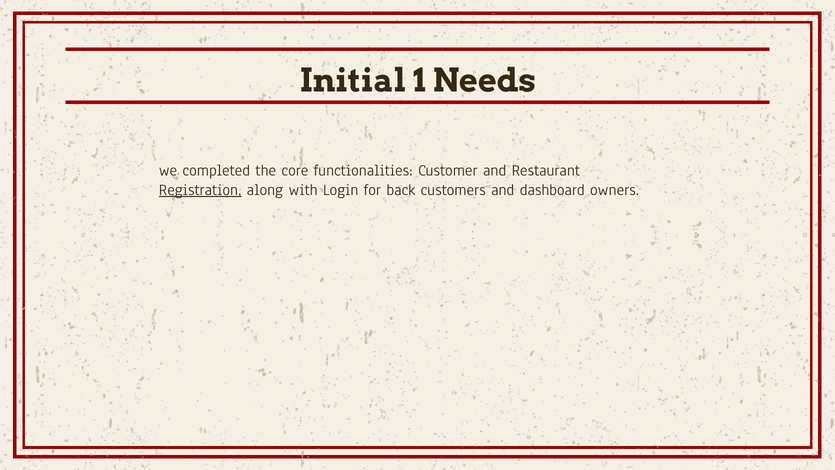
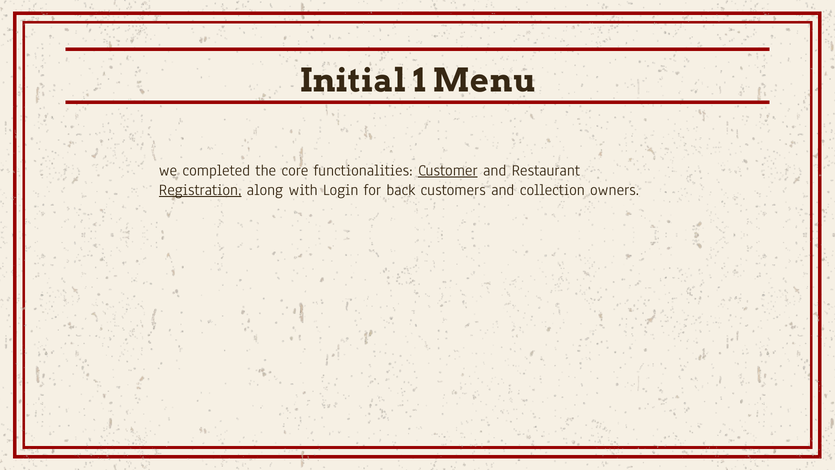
Needs: Needs -> Menu (484, 81)
Customer underline: none -> present (448, 170)
dashboard: dashboard -> collection (552, 190)
